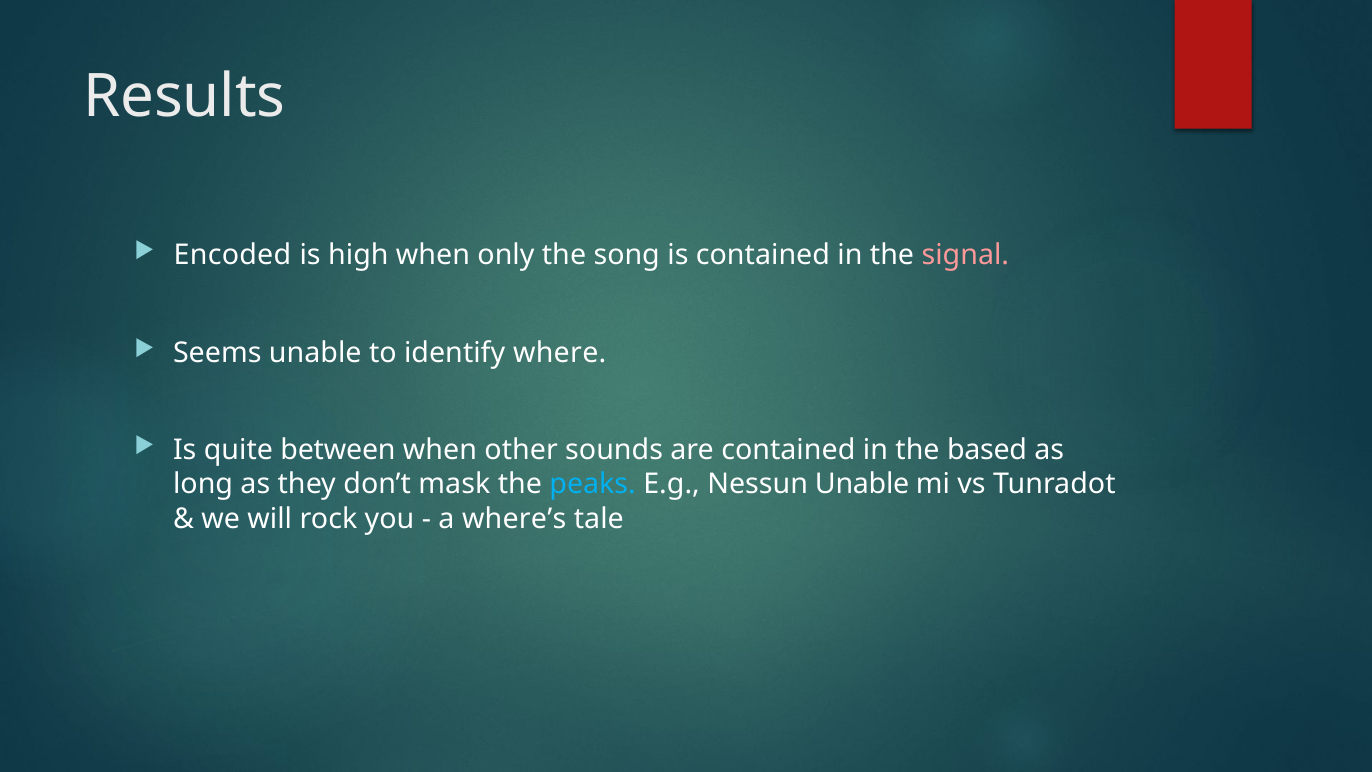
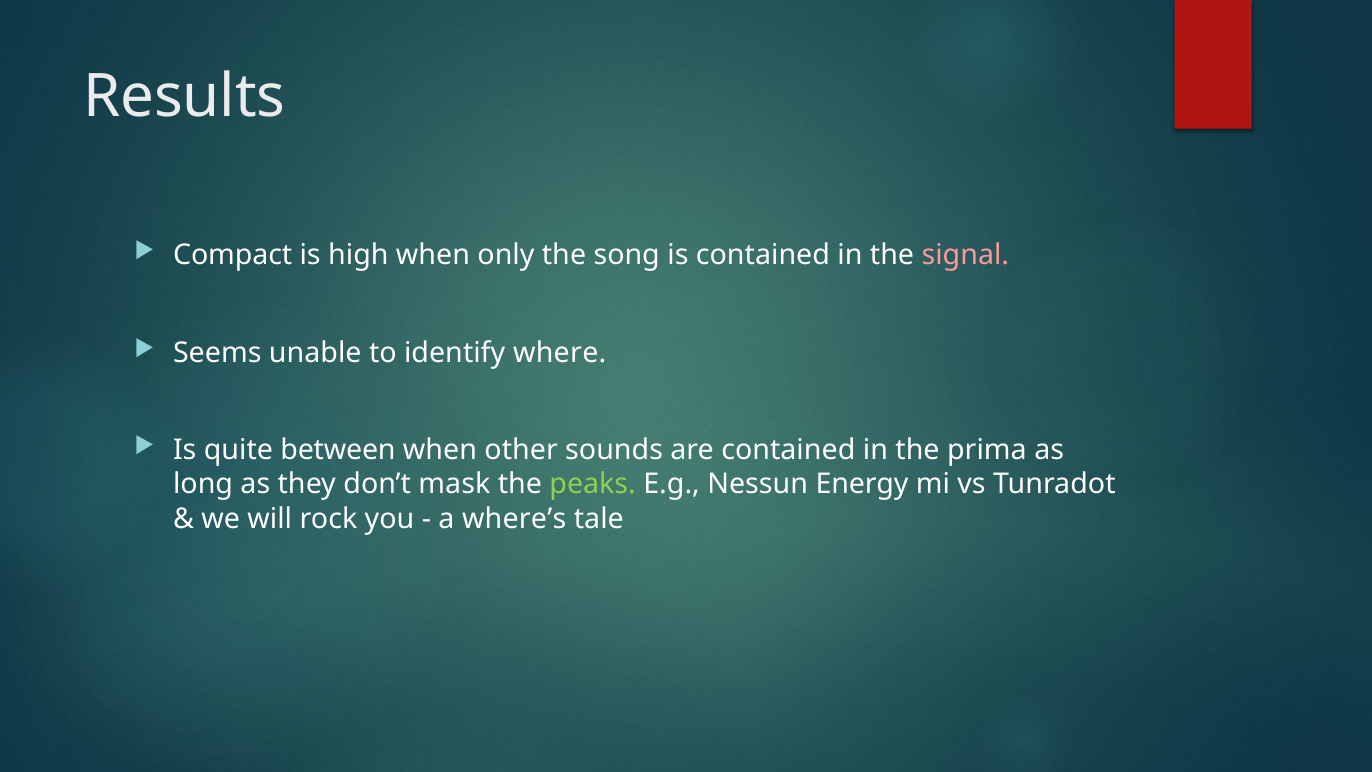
Encoded: Encoded -> Compact (233, 255)
based: based -> prima (987, 450)
peaks colour: light blue -> light green (593, 484)
Nessun Unable: Unable -> Energy (862, 484)
